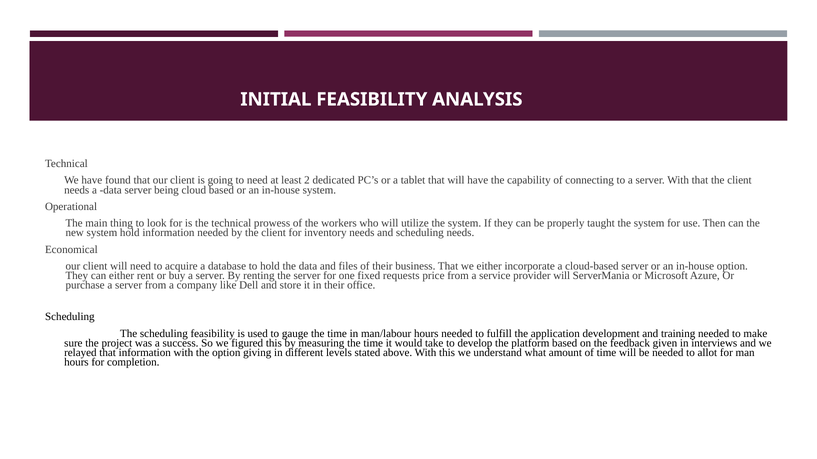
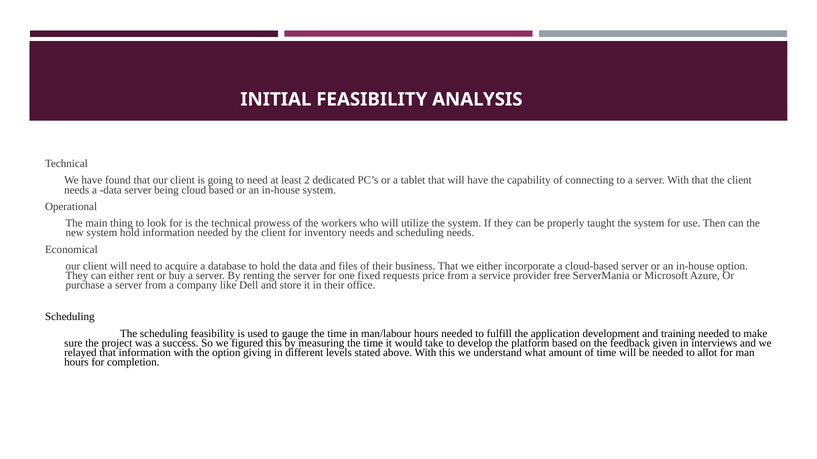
provider will: will -> free (562, 276)
